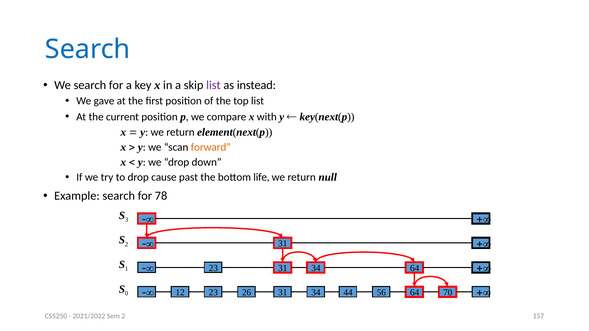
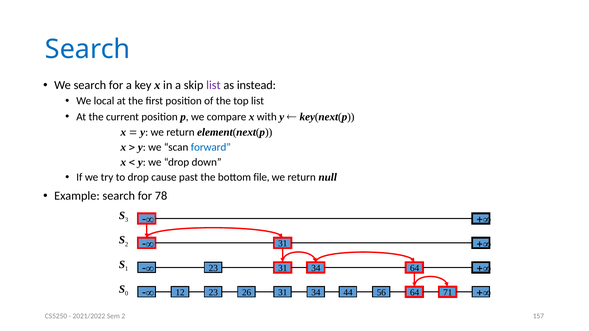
gave: gave -> local (104, 101)
forward colour: orange -> blue (211, 147)
life: life -> file (261, 177)
70: 70 -> 71 (448, 293)
